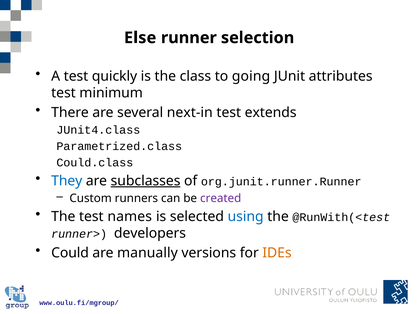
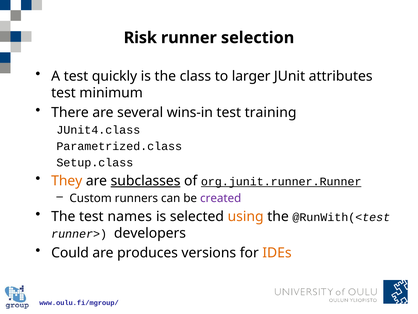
Else: Else -> Risk (140, 38)
going: going -> larger (251, 76)
next-in: next-in -> wins-in (190, 112)
extends: extends -> training (271, 112)
Could.class: Could.class -> Setup.class (95, 162)
They colour: blue -> orange (67, 181)
org.junit.runner.Runner underline: none -> present (281, 181)
using colour: blue -> orange (246, 216)
manually: manually -> produces (148, 253)
